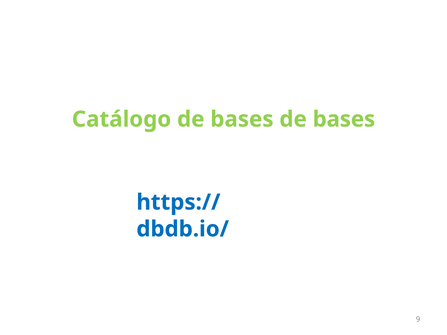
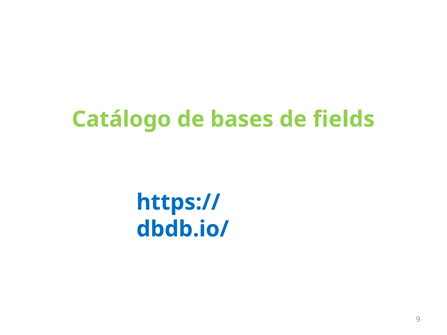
bases de bases: bases -> fields (344, 119)
